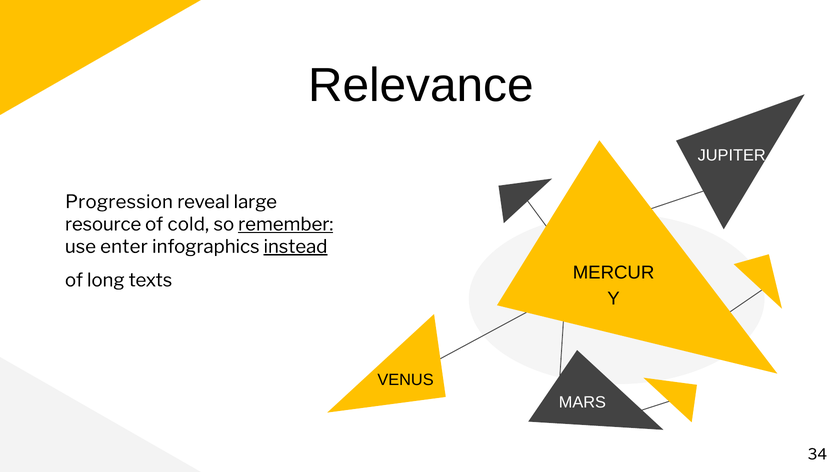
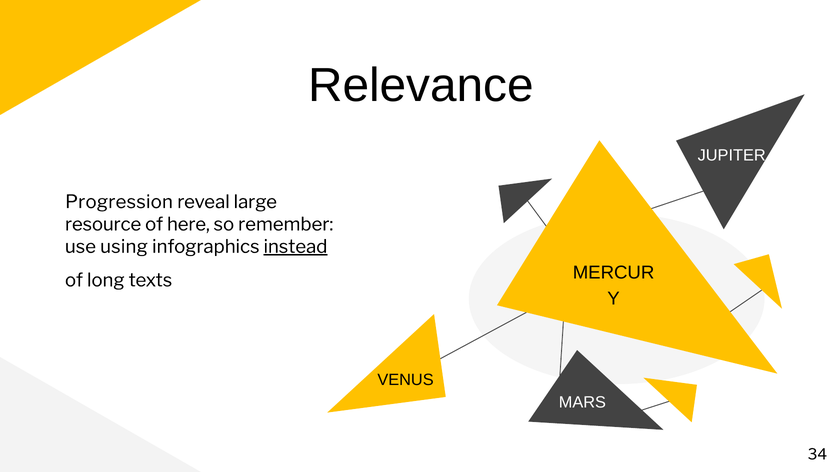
cold: cold -> here (188, 224)
remember underline: present -> none (286, 224)
enter: enter -> using (124, 247)
